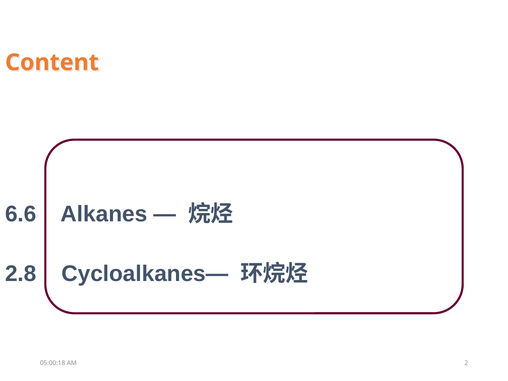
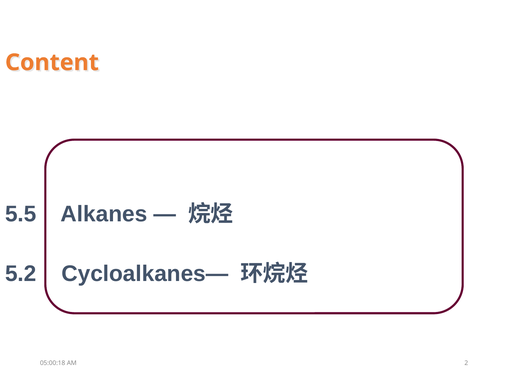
6.6: 6.6 -> 5.5 (21, 214)
2.8: 2.8 -> 5.2 (21, 274)
